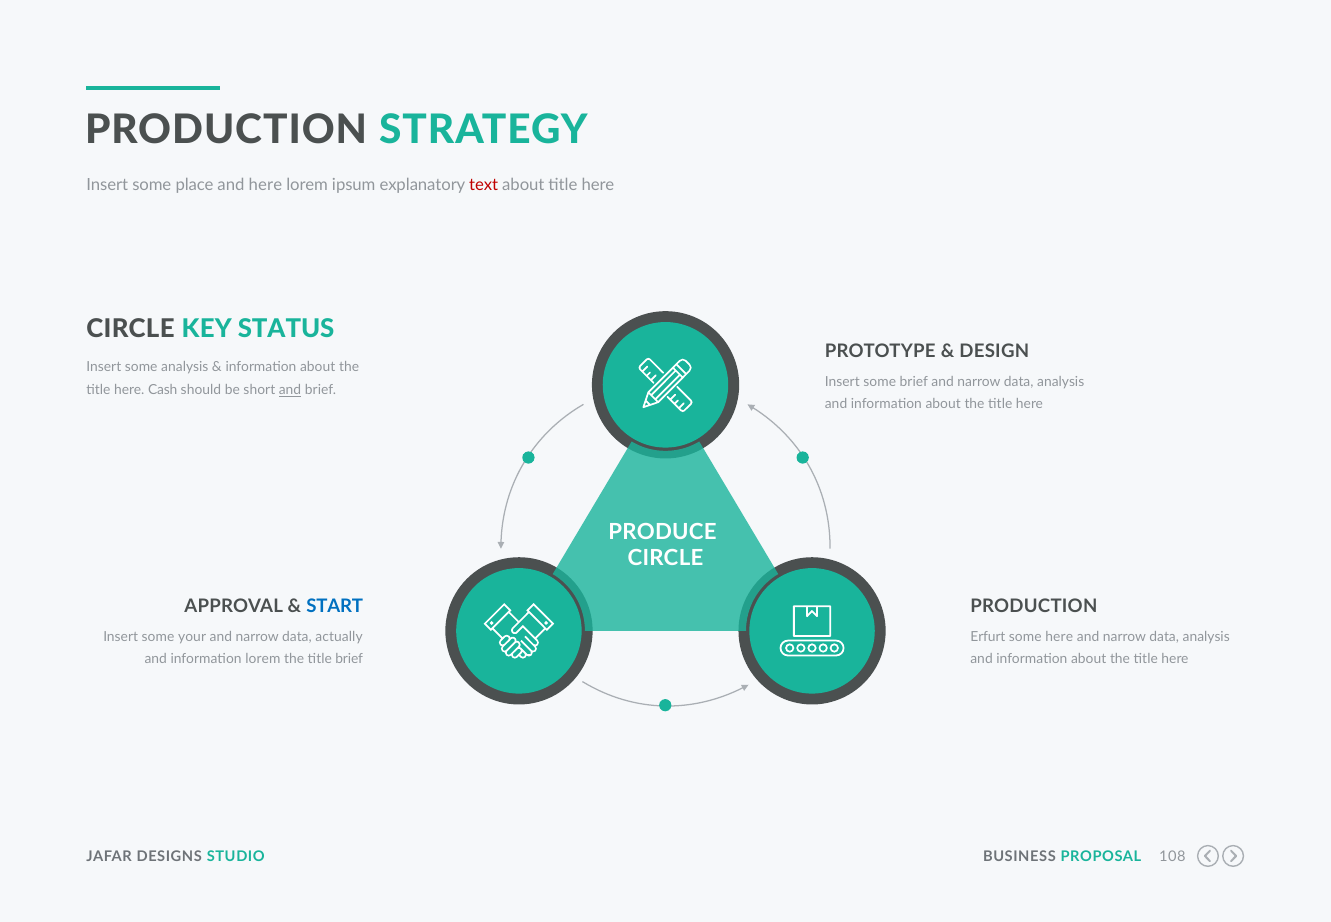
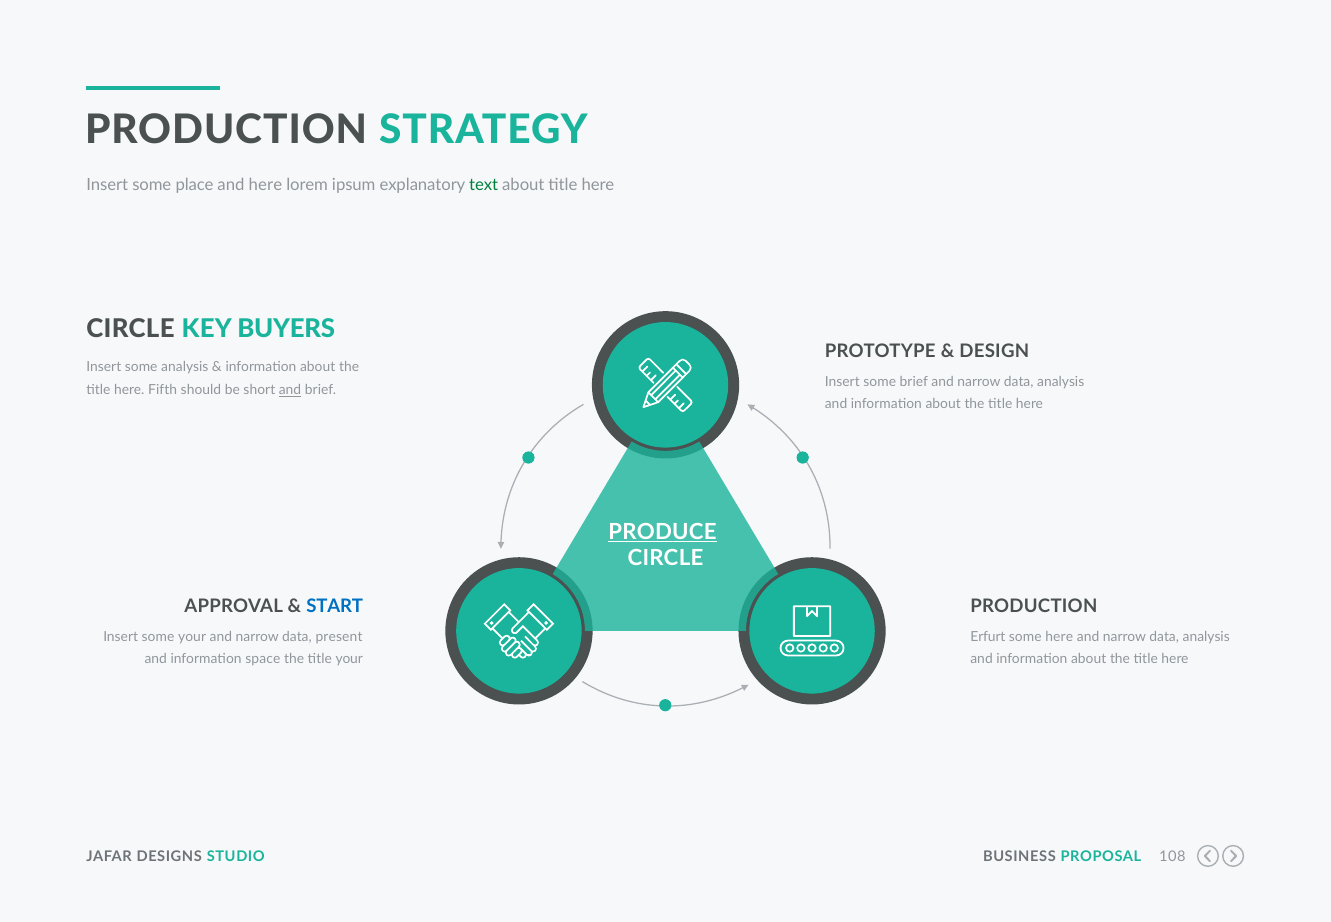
text colour: red -> green (484, 185)
STATUS: STATUS -> BUYERS (286, 328)
Cash: Cash -> Fifth (163, 390)
PRODUCE underline: none -> present (663, 531)
actually: actually -> present (339, 637)
information lorem: lorem -> space (263, 658)
title brief: brief -> your (349, 658)
